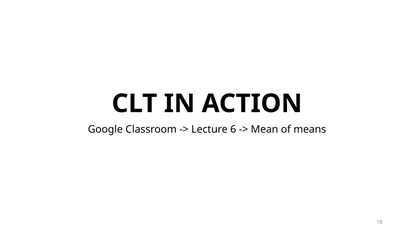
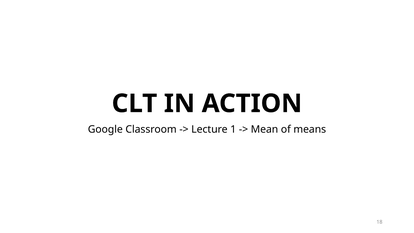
6: 6 -> 1 (233, 129)
